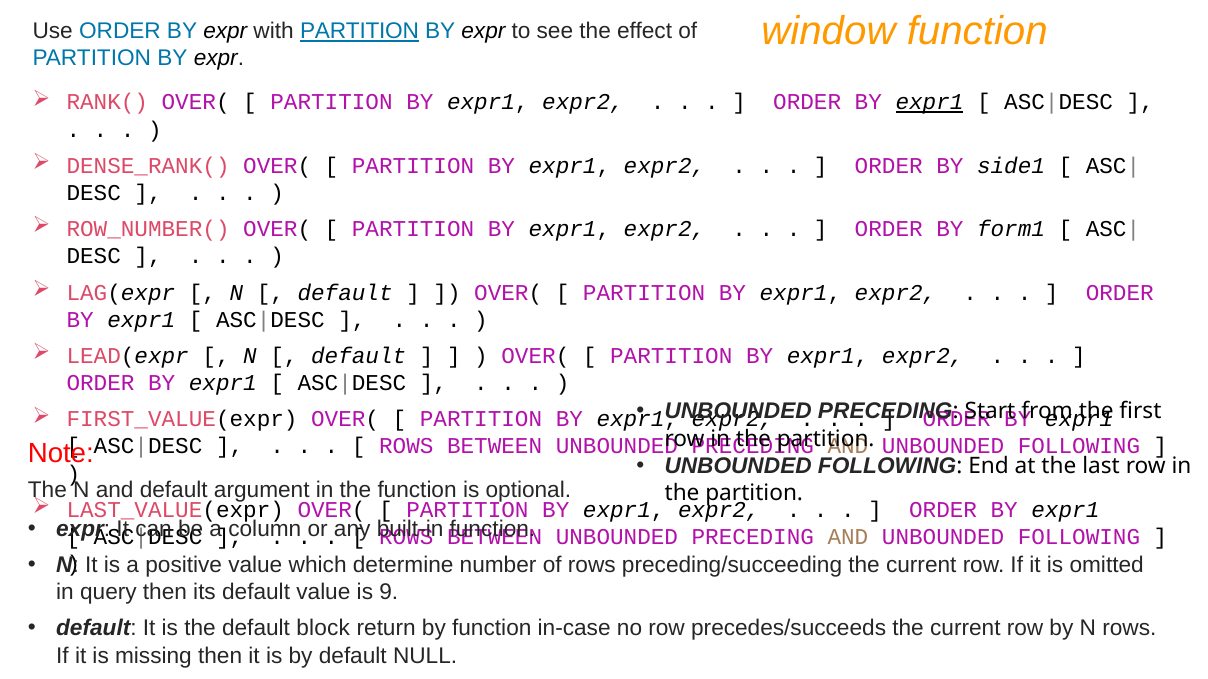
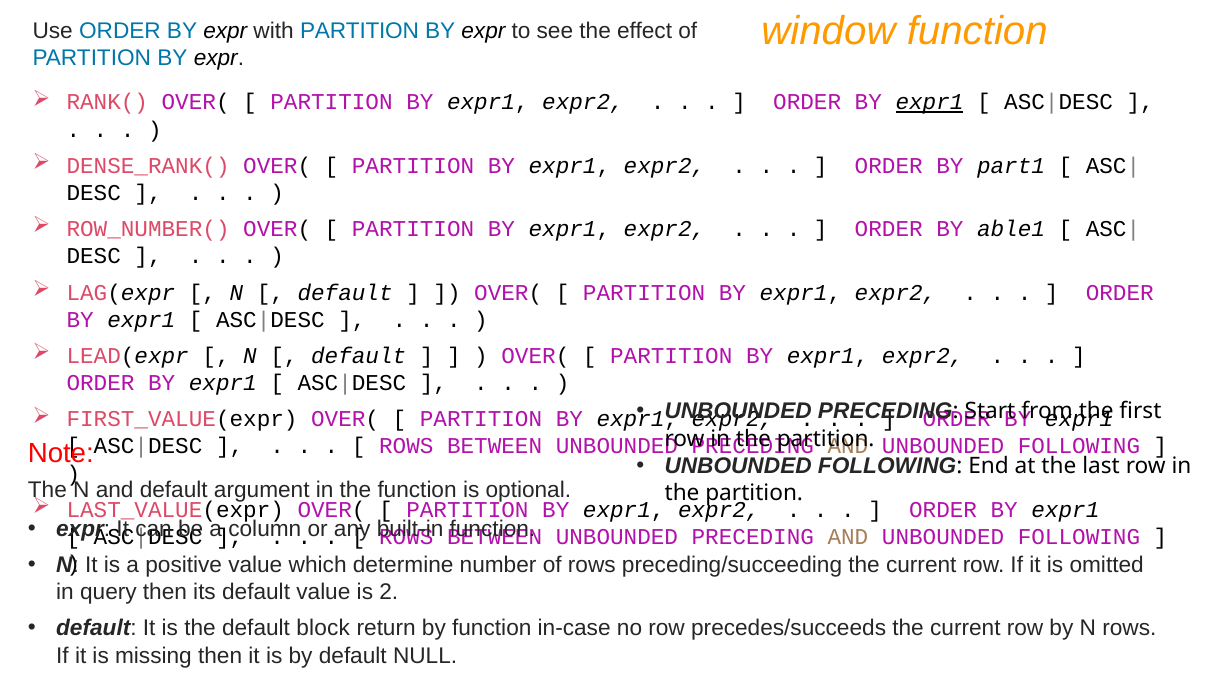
PARTITION underline: present -> none (360, 31)
side1: side1 -> part1 (1011, 166)
form1: form1 -> able1 (1011, 229)
9: 9 -> 2 (389, 593)
